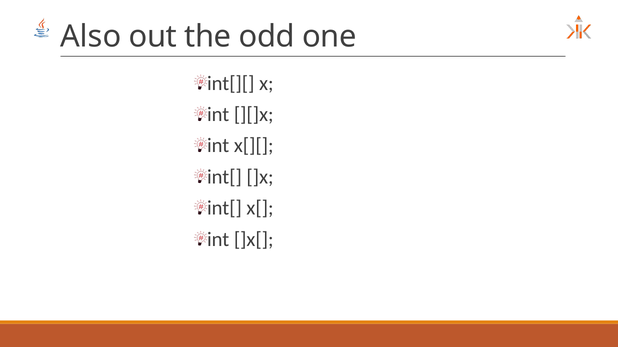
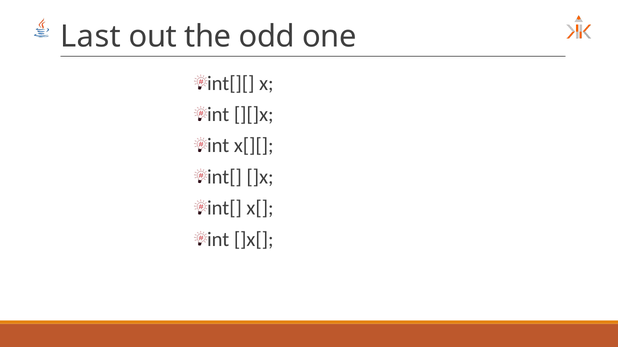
Also: Also -> Last (91, 37)
